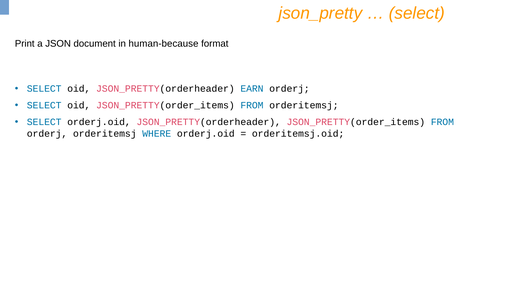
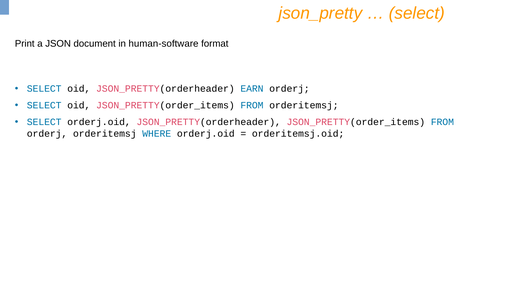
human-because: human-because -> human-software (164, 44)
